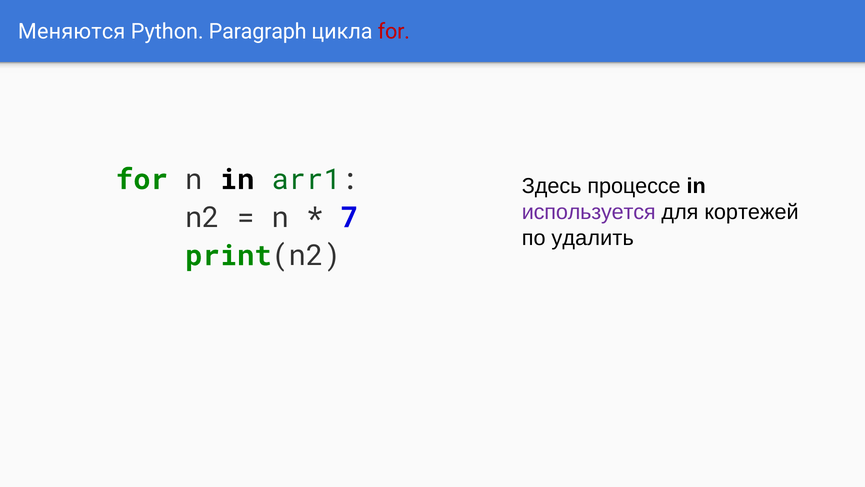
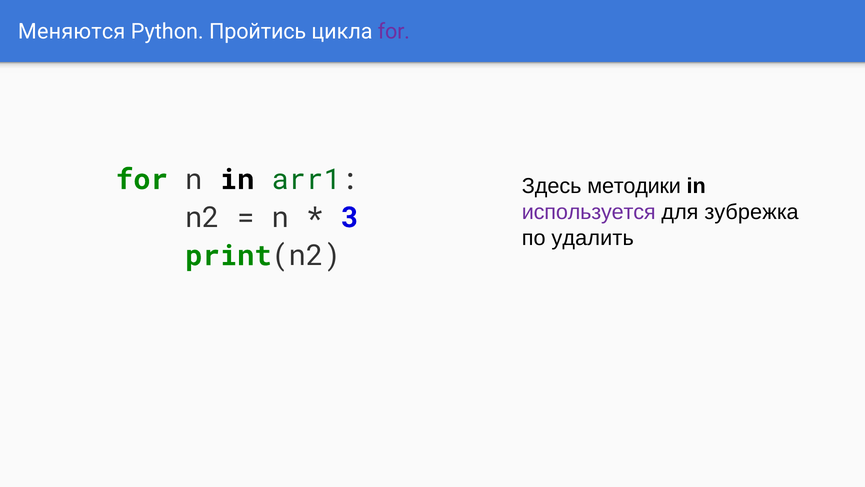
Paragraph: Paragraph -> Пройтись (258, 32)
for colour: red -> purple (394, 32)
процессе: процессе -> методики (634, 186)
кортежей: кортежей -> зубрежка (751, 212)
7: 7 -> 3 (350, 217)
